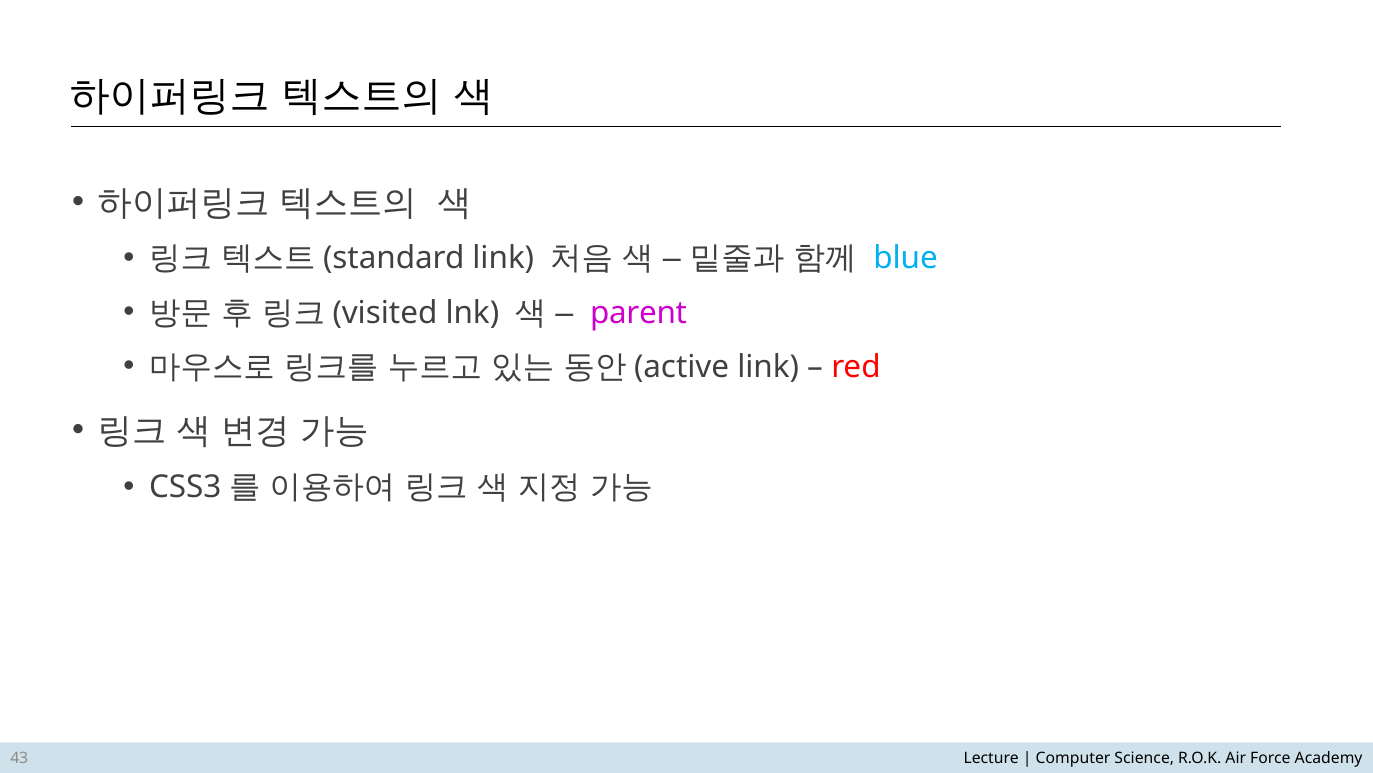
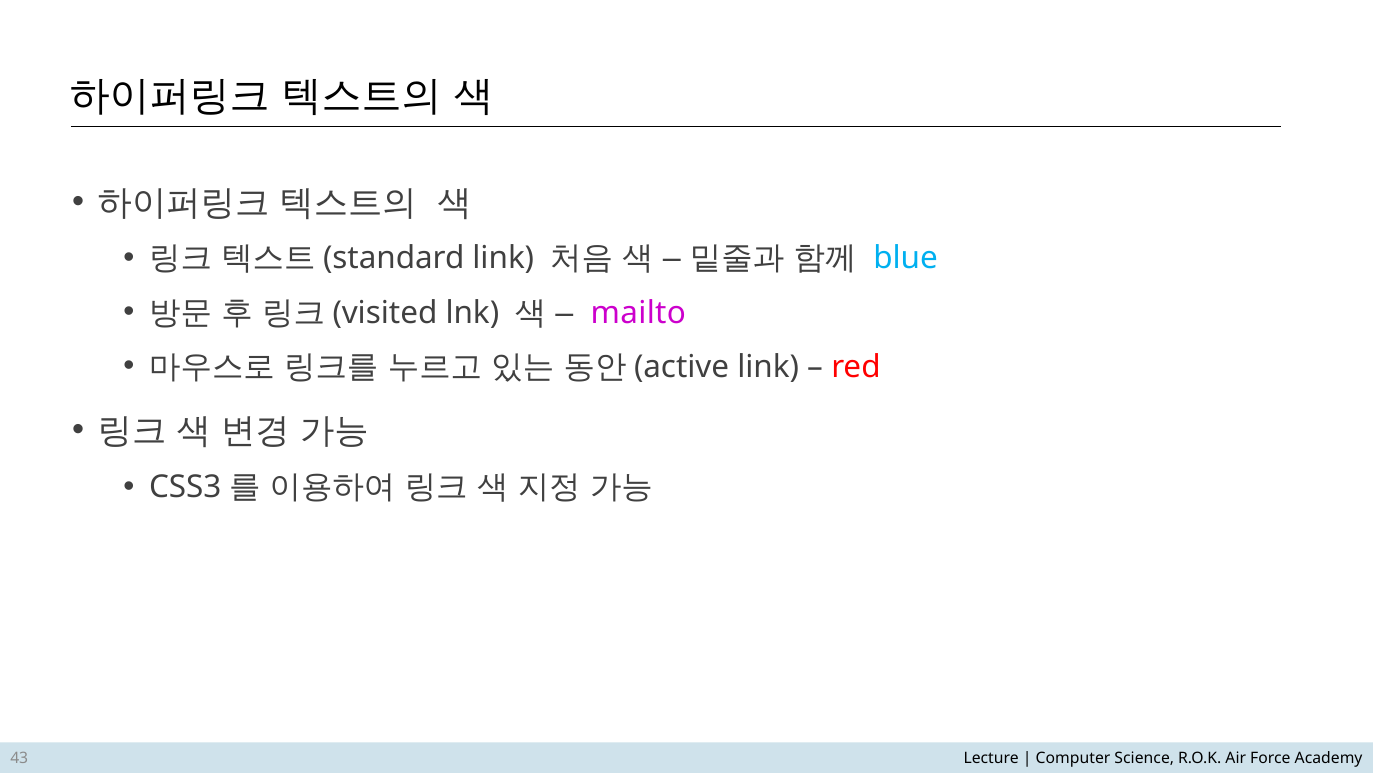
parent: parent -> mailto (638, 313)
